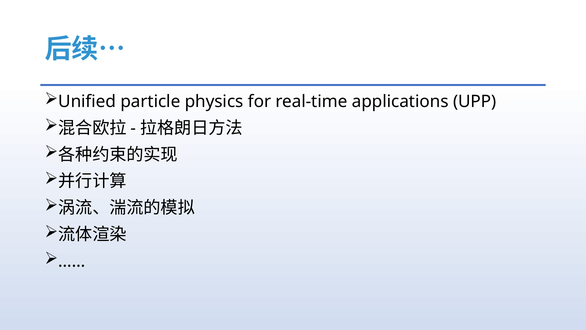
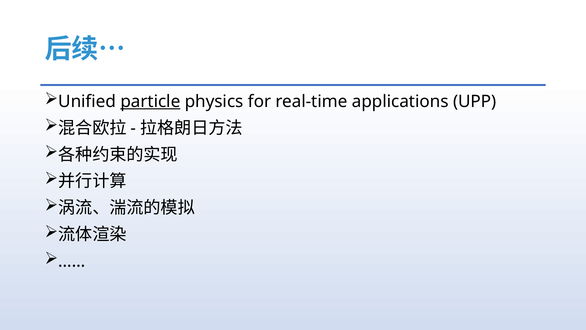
particle underline: none -> present (150, 101)
